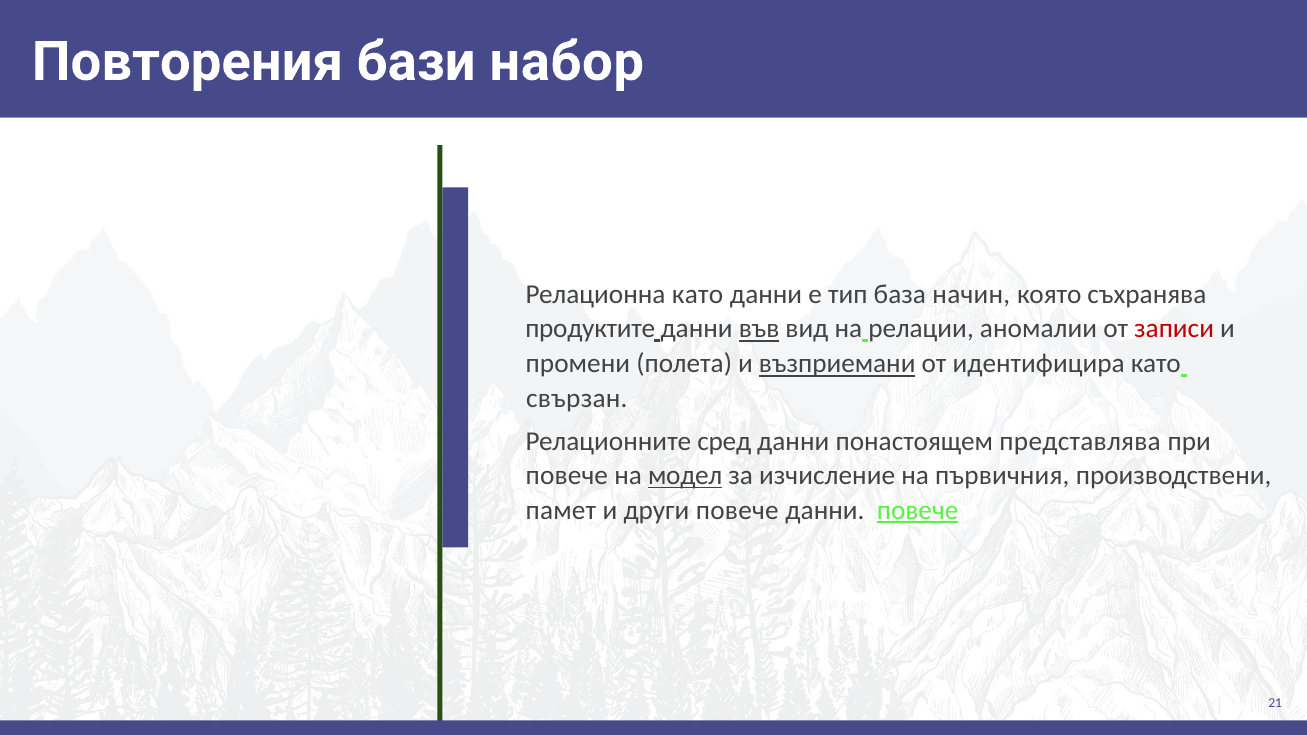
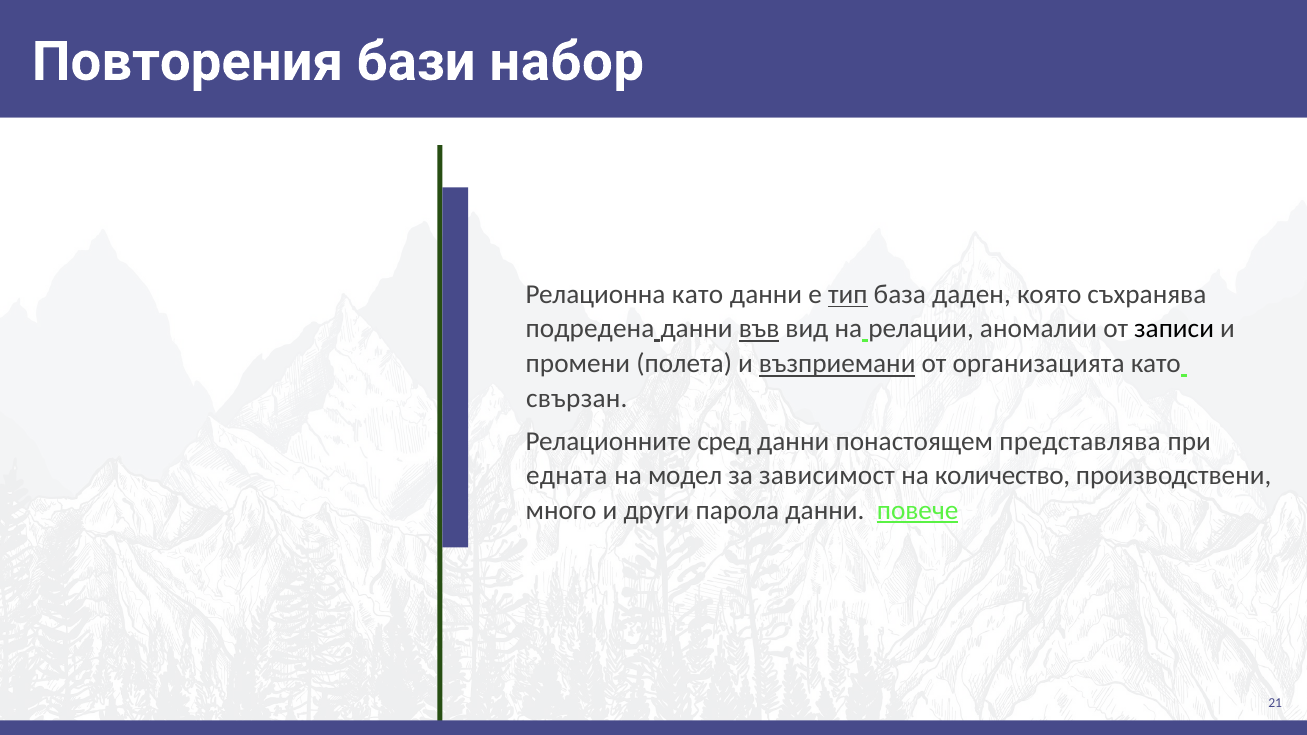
тип underline: none -> present (848, 295)
начин: начин -> даден (971, 295)
продуктите: продуктите -> подредена (590, 329)
записи colour: red -> black (1174, 329)
идентифицира: идентифицира -> организацията (1039, 364)
повече: повече -> едната (567, 476)
модел underline: present -> none (685, 476)
изчисление: изчисление -> зависимост (827, 476)
първичния: първичния -> количество (1003, 476)
памет: памет -> много (561, 510)
други повече: повече -> парола (737, 510)
